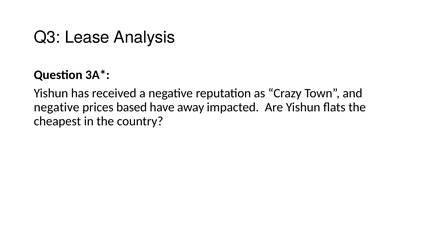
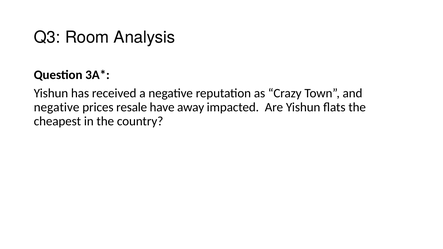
Lease: Lease -> Room (87, 37)
based: based -> resale (132, 107)
